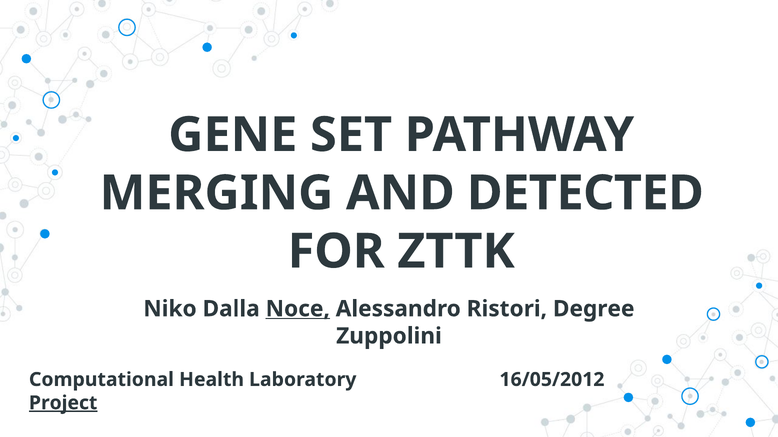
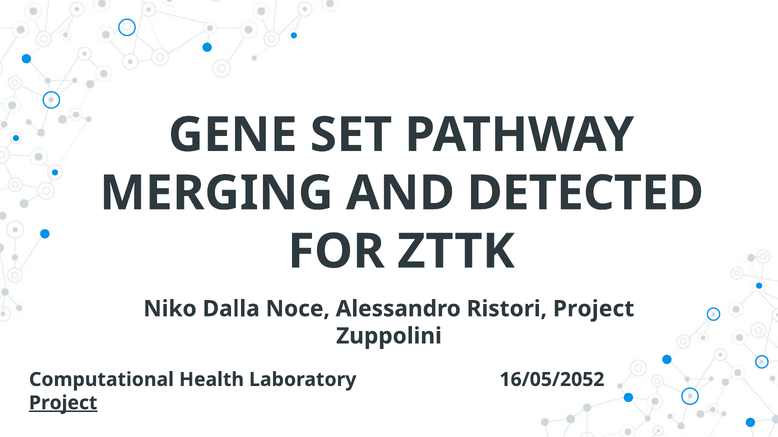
Noce underline: present -> none (298, 309)
Ristori Degree: Degree -> Project (594, 309)
16/05/2012: 16/05/2012 -> 16/05/2052 (552, 380)
